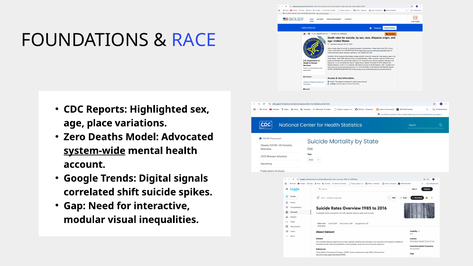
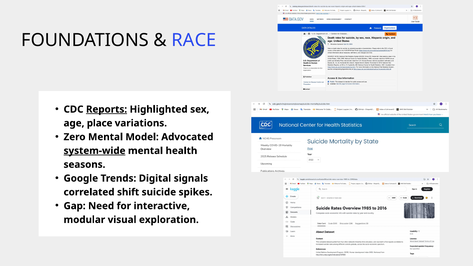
Reports underline: none -> present (107, 109)
Zero Deaths: Deaths -> Mental (105, 137)
account: account -> seasons (84, 165)
inequalities: inequalities -> exploration (169, 220)
